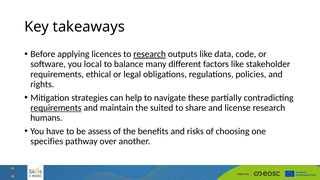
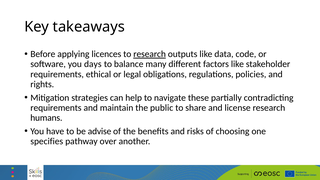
local: local -> days (93, 64)
requirements underline: present -> none (56, 108)
suited: suited -> public (162, 108)
assess: assess -> advise (100, 131)
